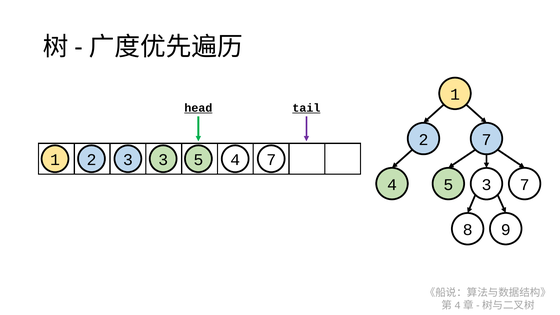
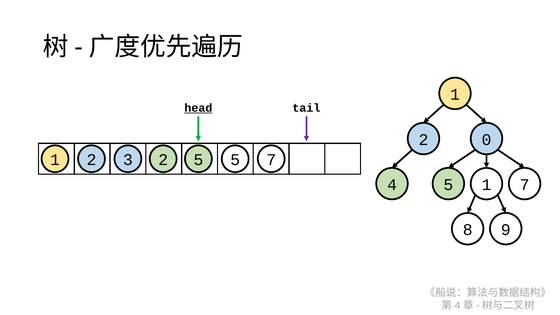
tail underline: present -> none (306, 108)
2 7: 7 -> 0 (487, 140)
3 3: 3 -> 2 (163, 160)
5 4: 4 -> 5 (235, 160)
5 3: 3 -> 1 (487, 185)
